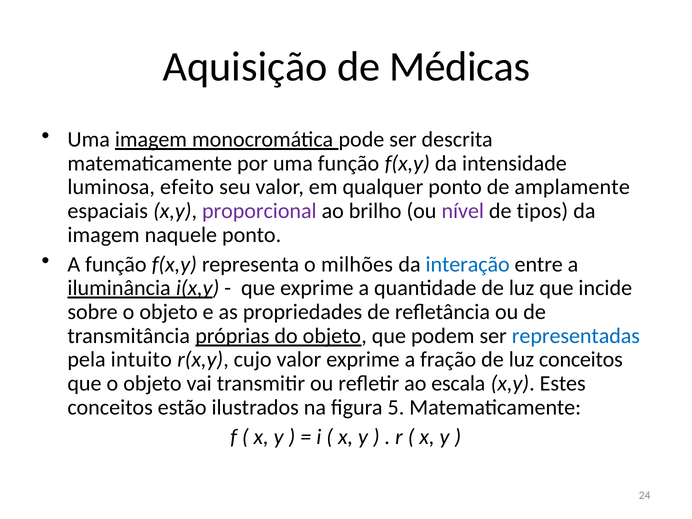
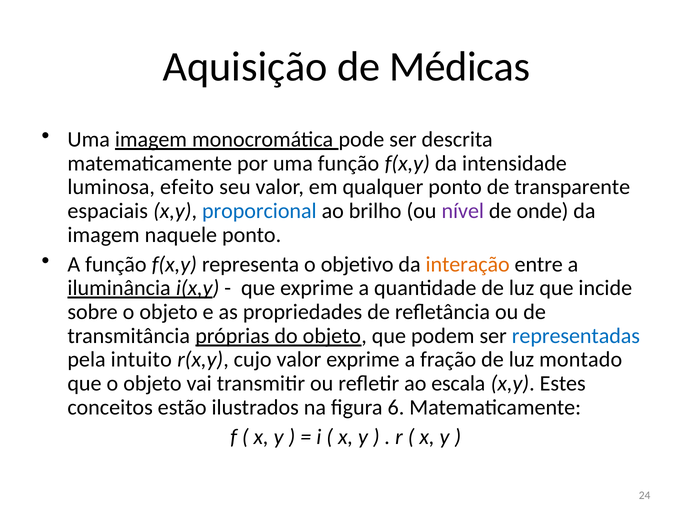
amplamente: amplamente -> transparente (572, 187)
proporcional colour: purple -> blue (259, 211)
tipos: tipos -> onde (542, 211)
milhões: milhões -> objetivo (357, 264)
interação colour: blue -> orange (468, 264)
luz conceitos: conceitos -> montado (581, 360)
5: 5 -> 6 (396, 407)
